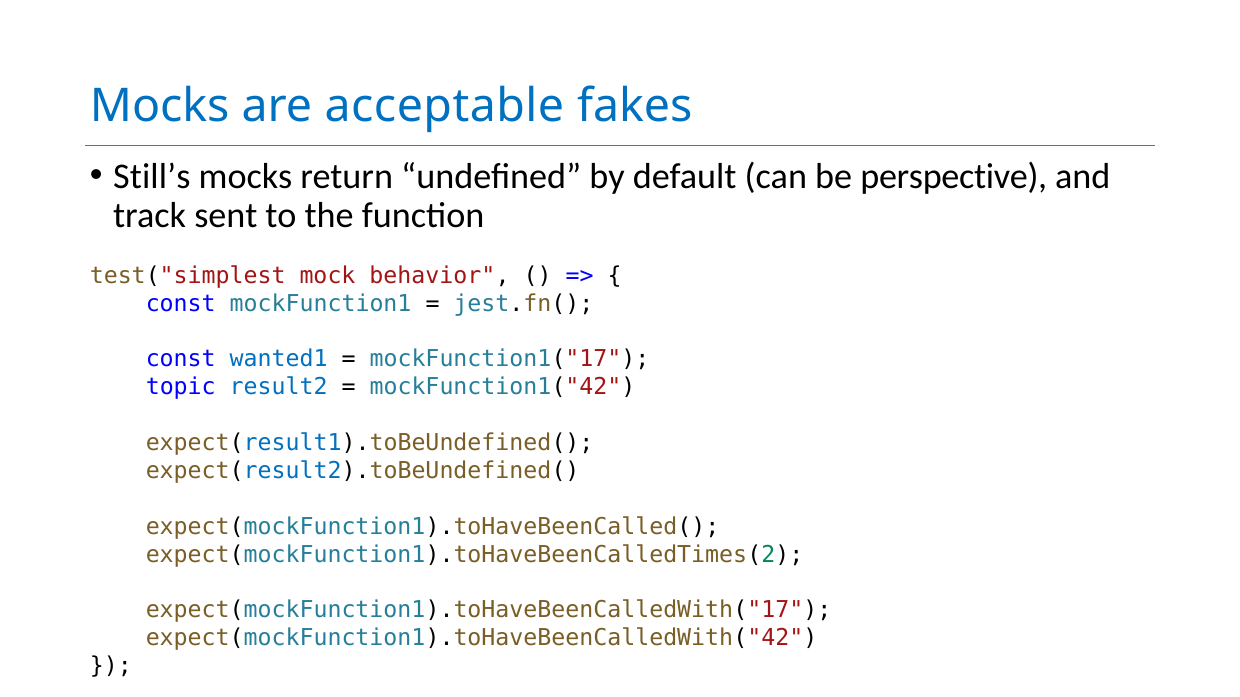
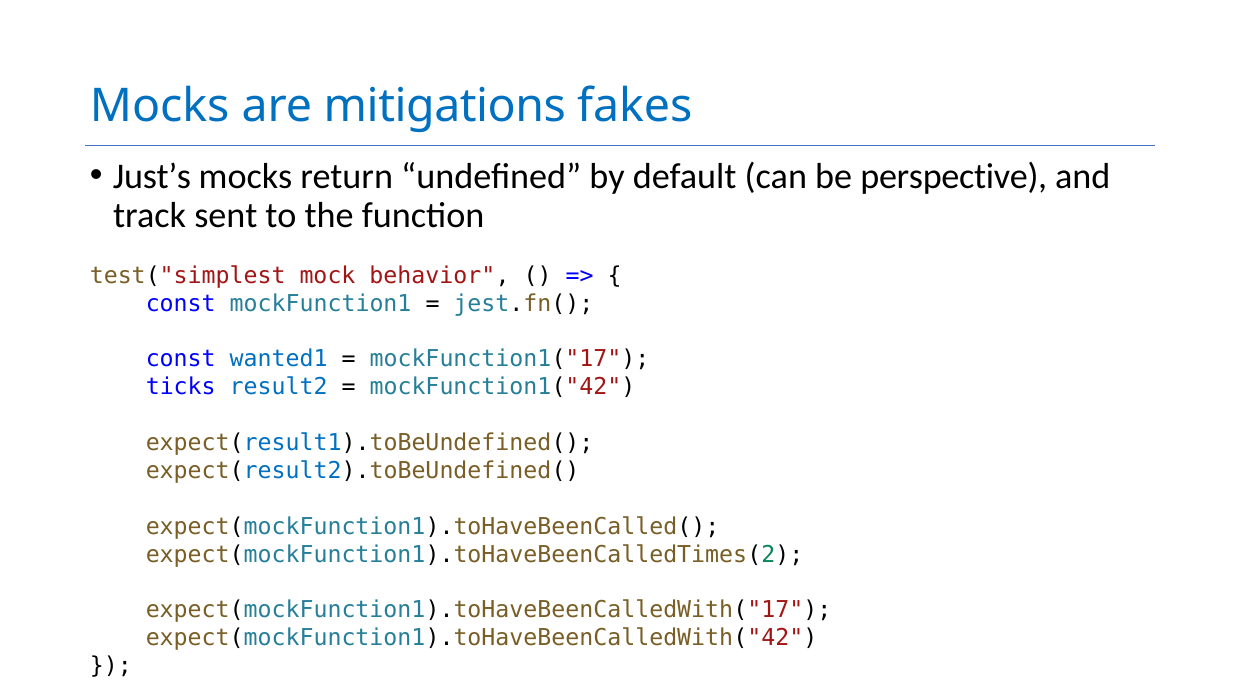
acceptable: acceptable -> mitigations (445, 107)
Still’s: Still’s -> Just’s (152, 177)
topic: topic -> ticks (181, 387)
